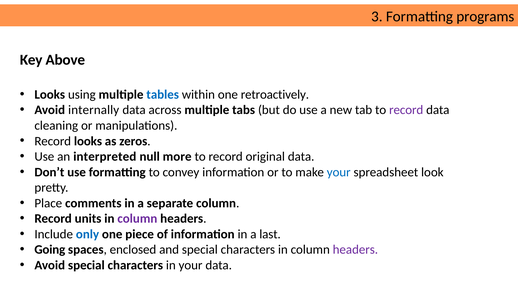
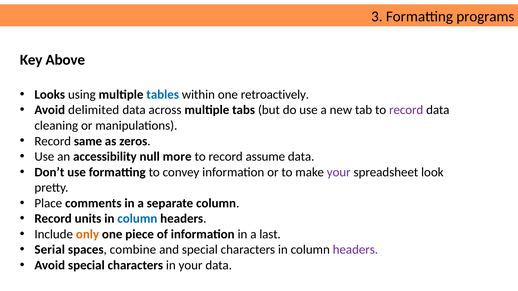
internally: internally -> delimited (94, 110)
Record looks: looks -> same (88, 141)
interpreted: interpreted -> accessibility (105, 157)
original: original -> assume (265, 157)
your colour: blue -> purple (339, 172)
column colour: purple -> blue (137, 219)
only colour: blue -> orange (87, 234)
Going: Going -> Serial (50, 250)
enclosed: enclosed -> combine (133, 250)
